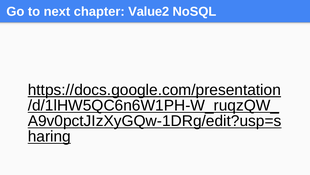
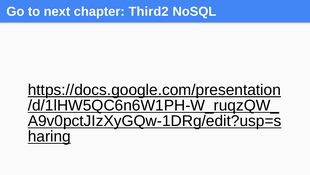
Value2: Value2 -> Third2 (149, 12)
